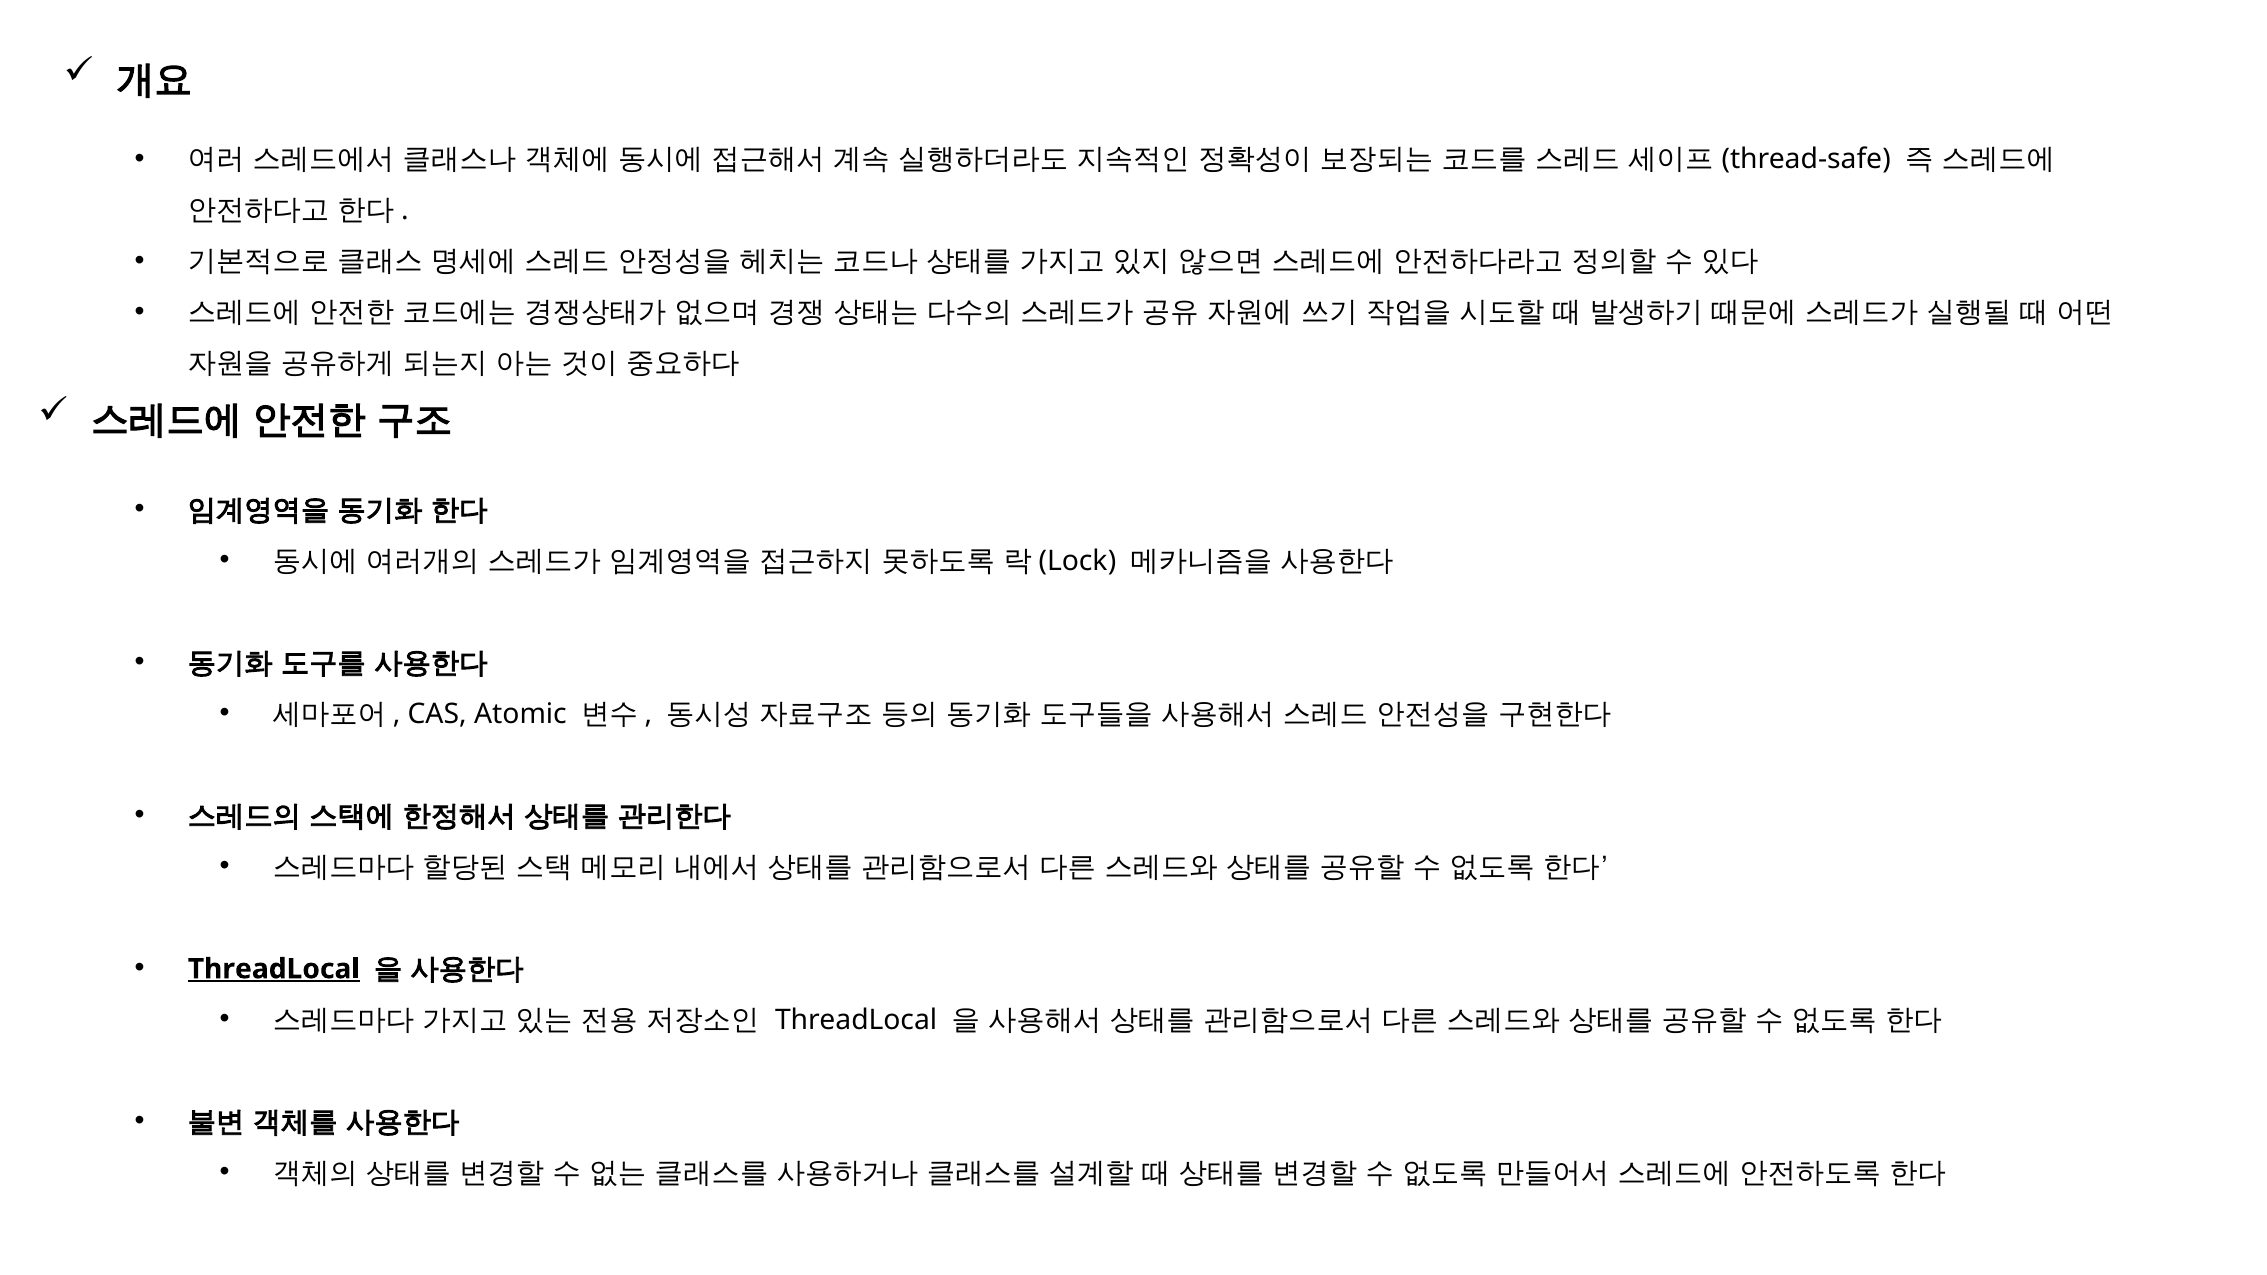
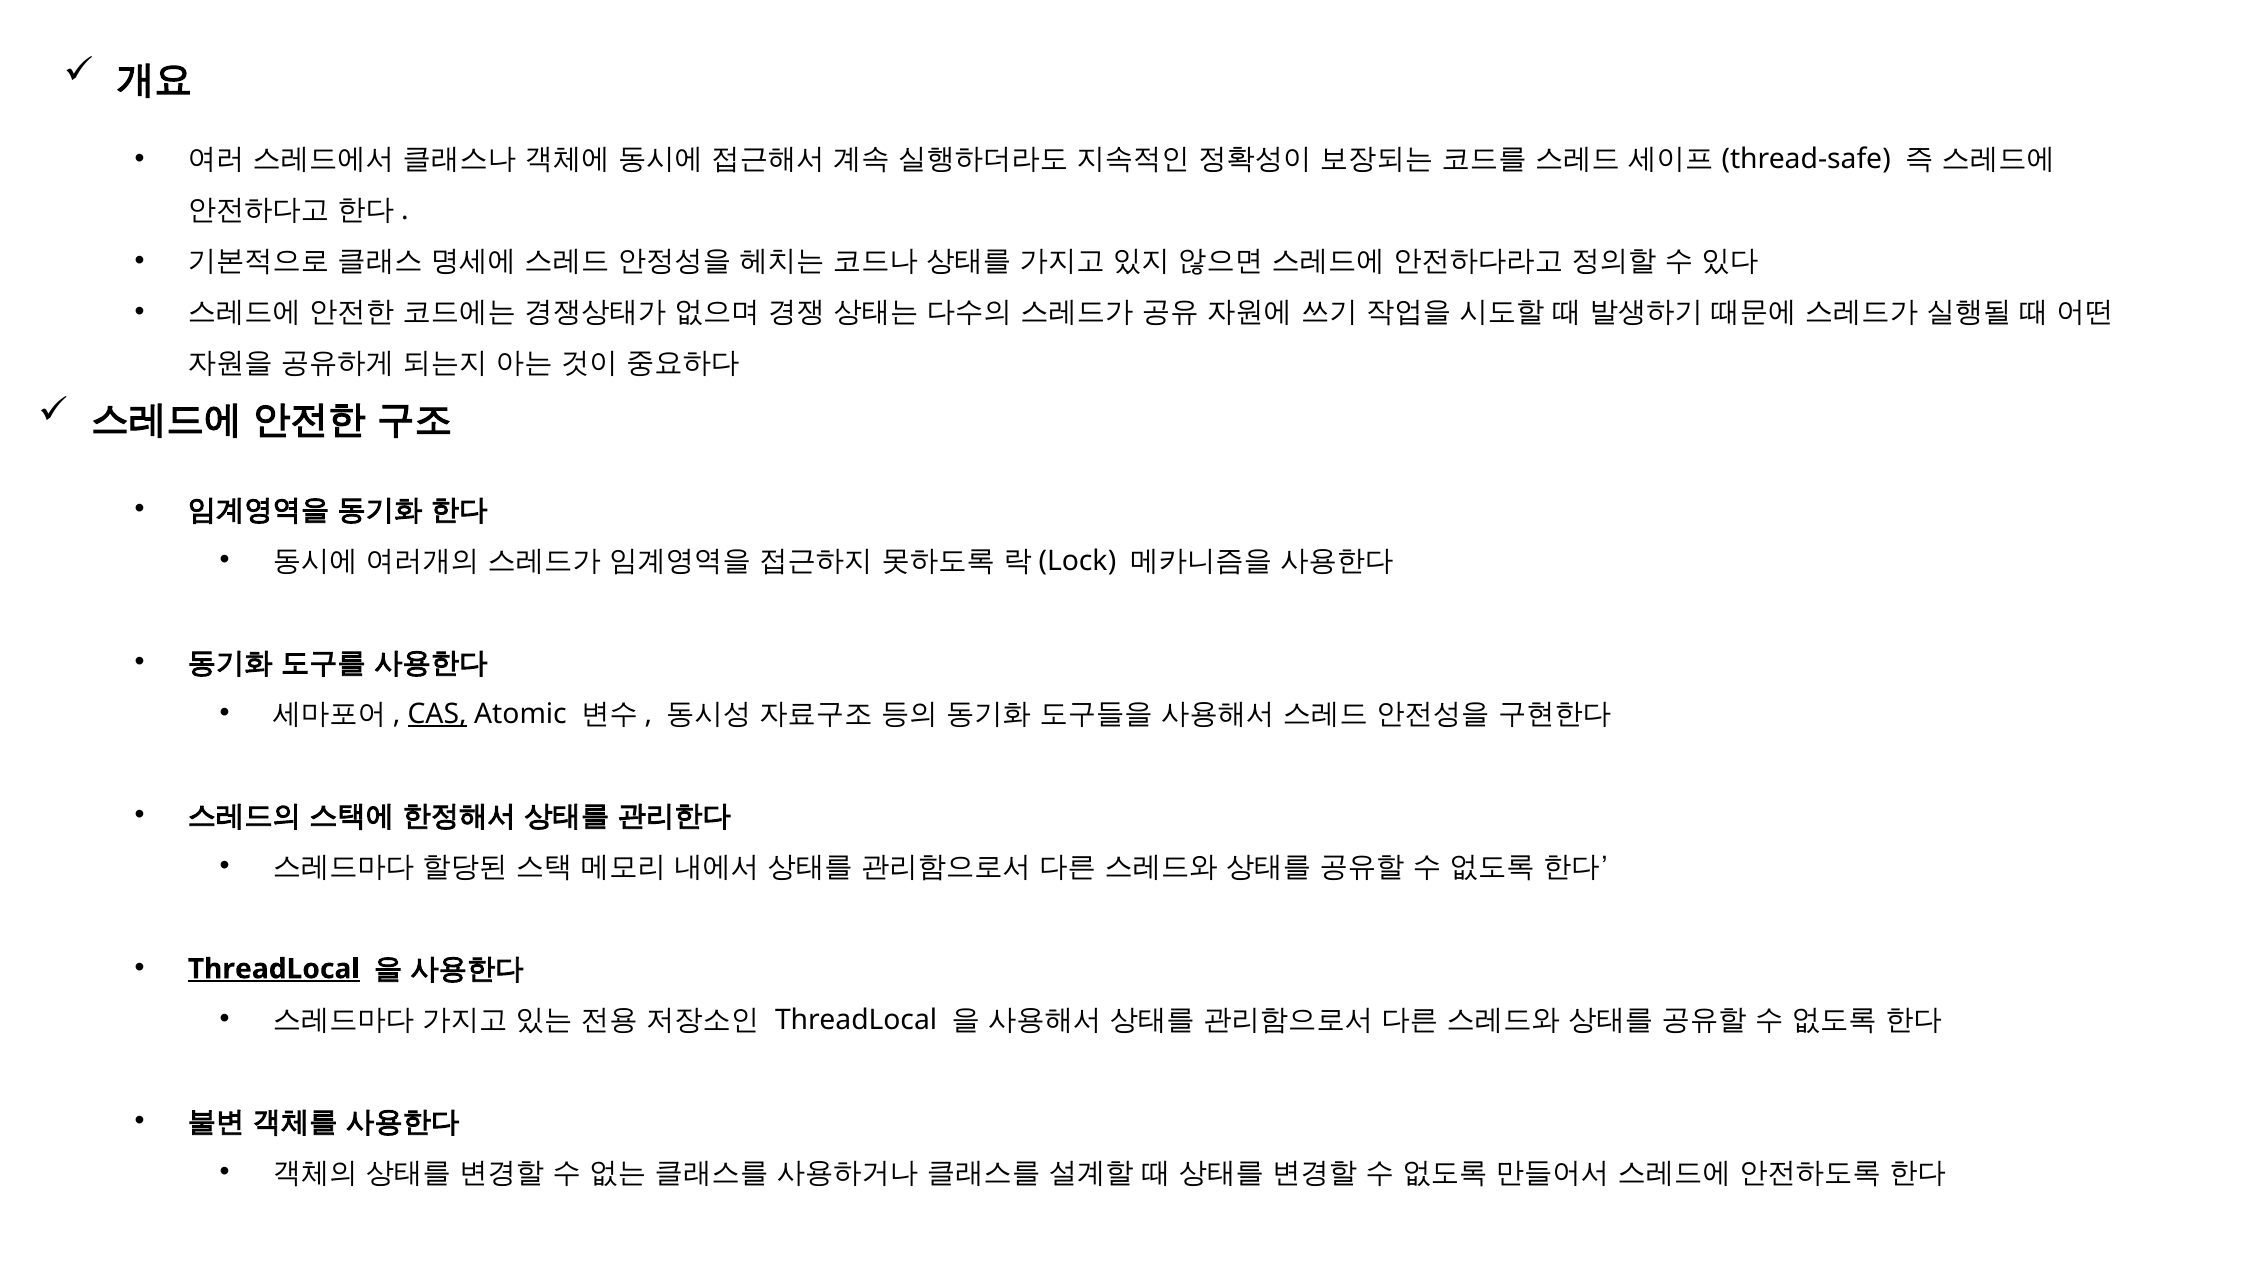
CAS underline: none -> present (437, 714)
